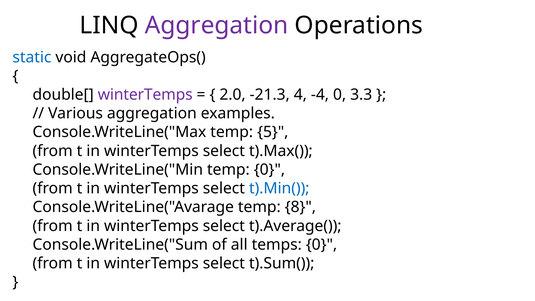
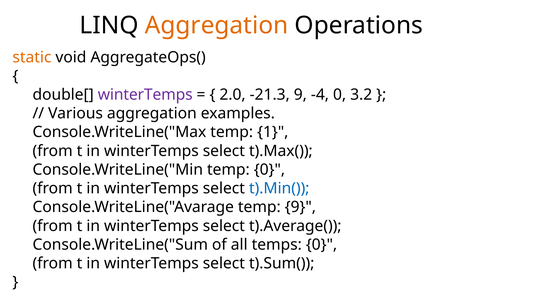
Aggregation colour: purple -> orange (217, 25)
static colour: blue -> orange (32, 57)
-21.3 4: 4 -> 9 (300, 95)
3.3: 3.3 -> 3.2 (361, 95)
5: 5 -> 1 (273, 132)
temp 8: 8 -> 9 (300, 207)
